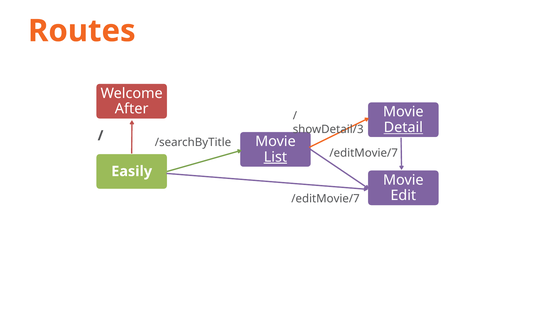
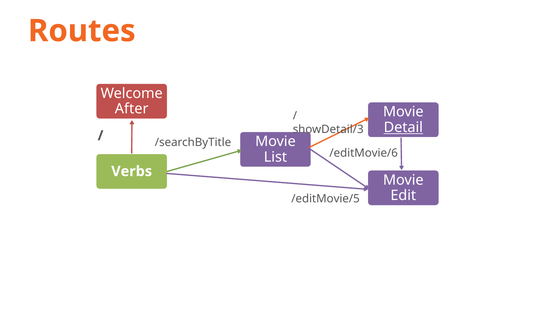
/editMovie/7: /editMovie/7 -> /editMovie/6 (364, 153)
List underline: present -> none (275, 157)
Easily: Easily -> Verbs (132, 171)
/editMovie/7: /editMovie/7 -> /editMovie/5 (325, 199)
